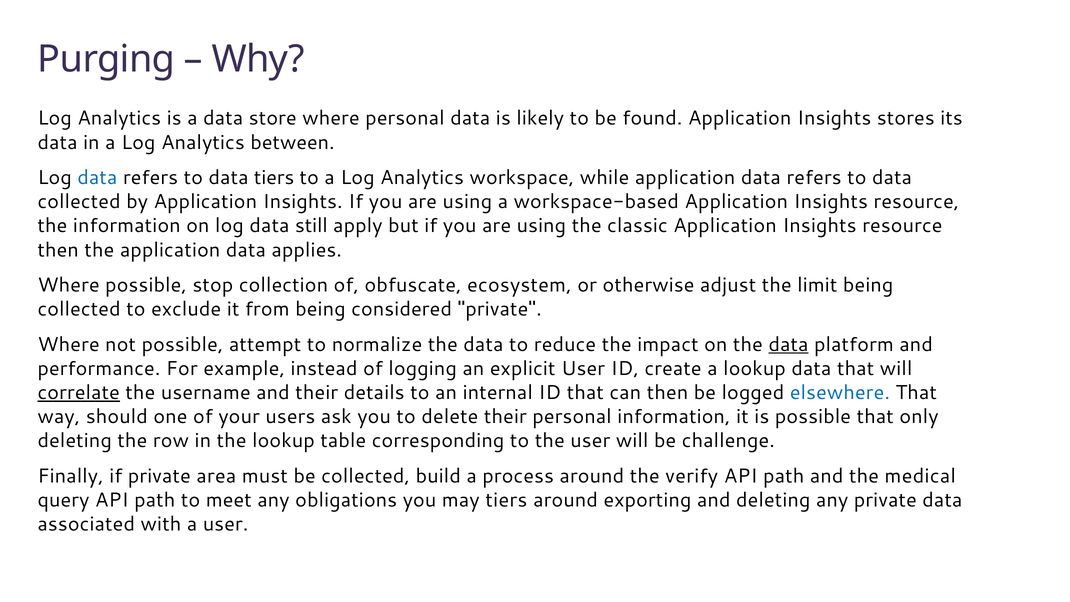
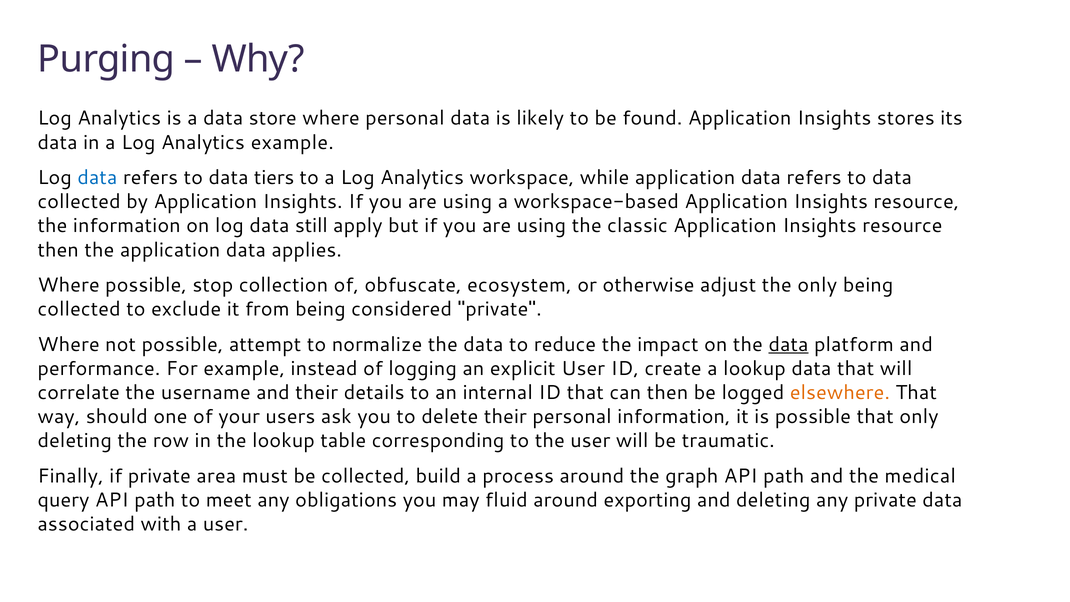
Analytics between: between -> example (292, 142)
the limit: limit -> only (817, 285)
correlate underline: present -> none (79, 393)
elsewhere colour: blue -> orange (840, 393)
challenge: challenge -> traumatic (728, 441)
verify: verify -> graph (692, 476)
may tiers: tiers -> fluid (506, 500)
